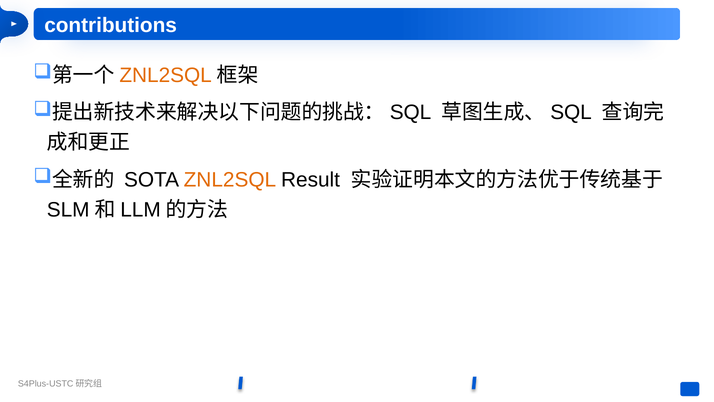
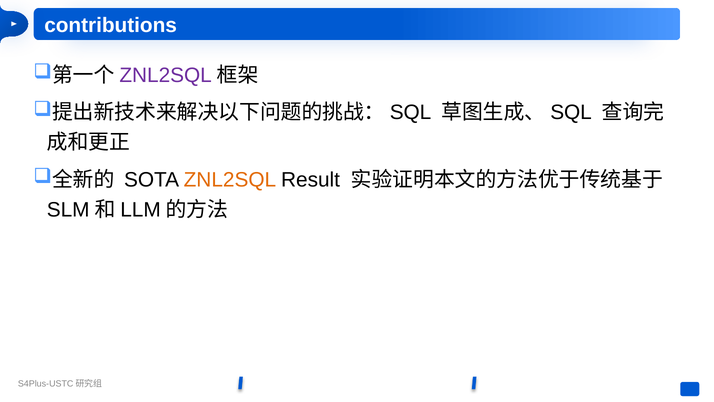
ZNL2SQL colour: orange -> purple (166, 75)
